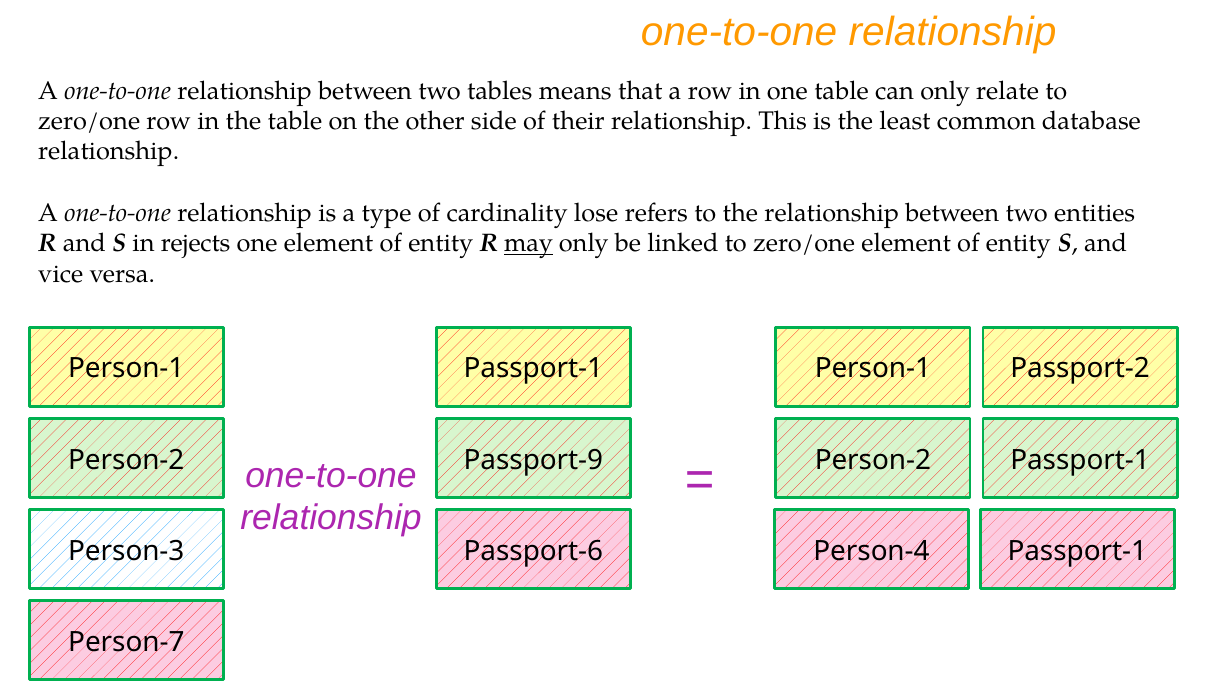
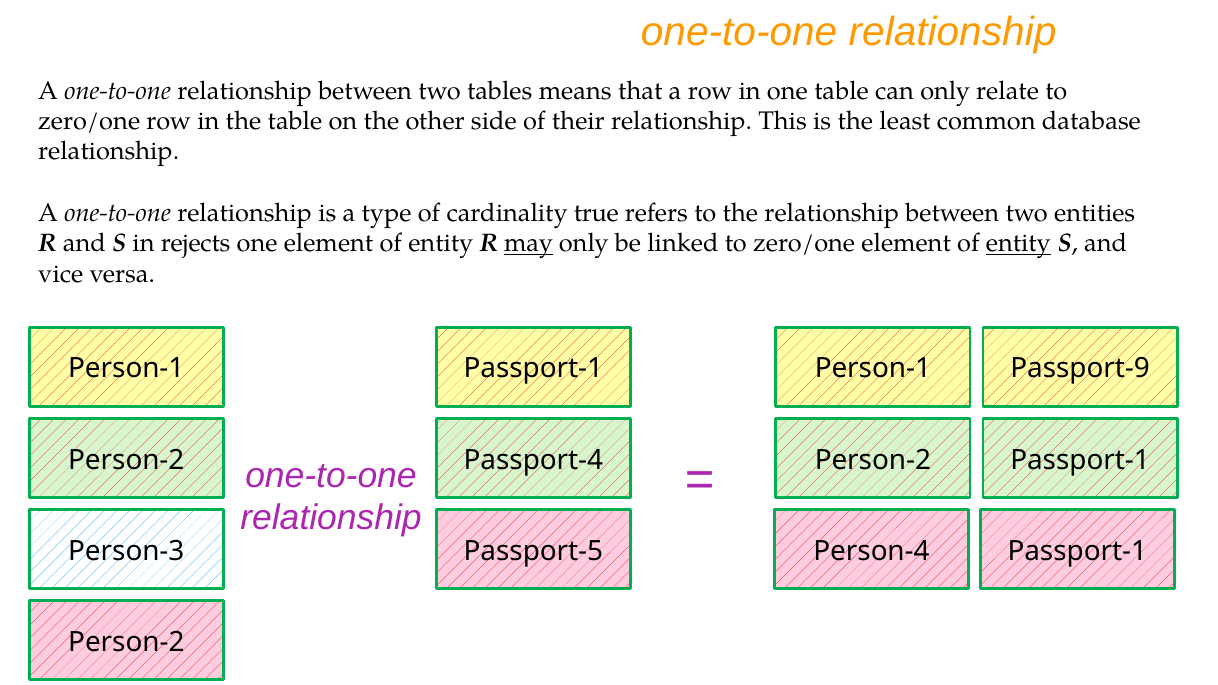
lose: lose -> true (596, 213)
entity underline: none -> present (1018, 243)
Passport-2: Passport-2 -> Passport-9 (1080, 369)
Passport-9: Passport-9 -> Passport-4 (533, 460)
Passport-6: Passport-6 -> Passport-5 (533, 551)
Person-7: Person-7 -> Person-2 (126, 642)
